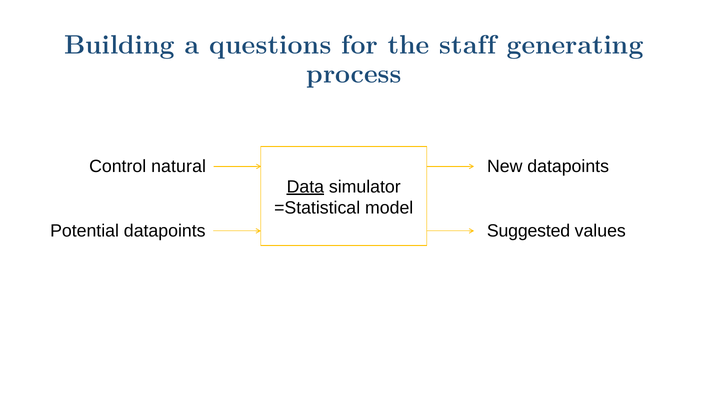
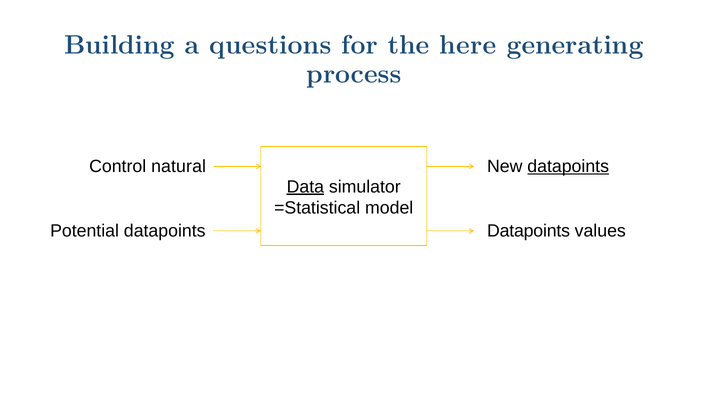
staff: staff -> here (468, 45)
datapoints underline: none -> present (568, 167)
datapoints Suggested: Suggested -> Datapoints (529, 231)
